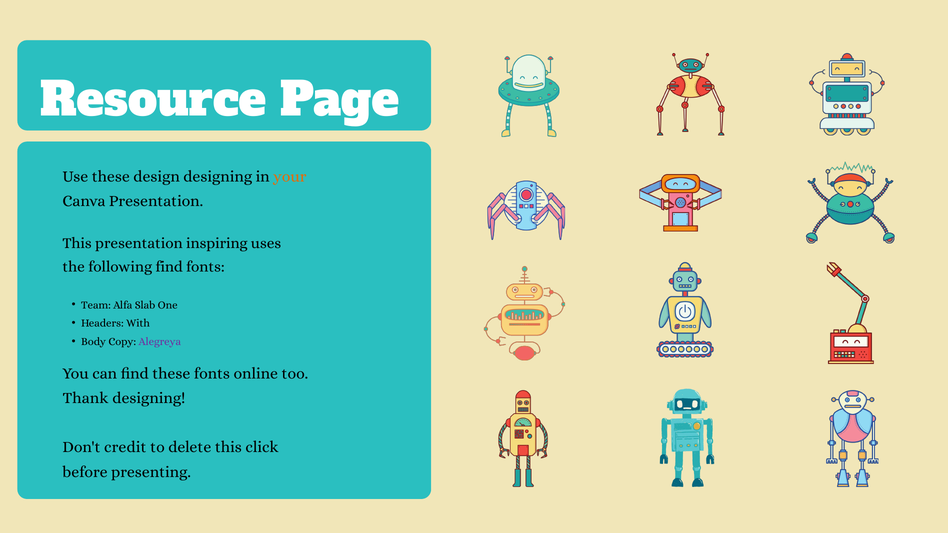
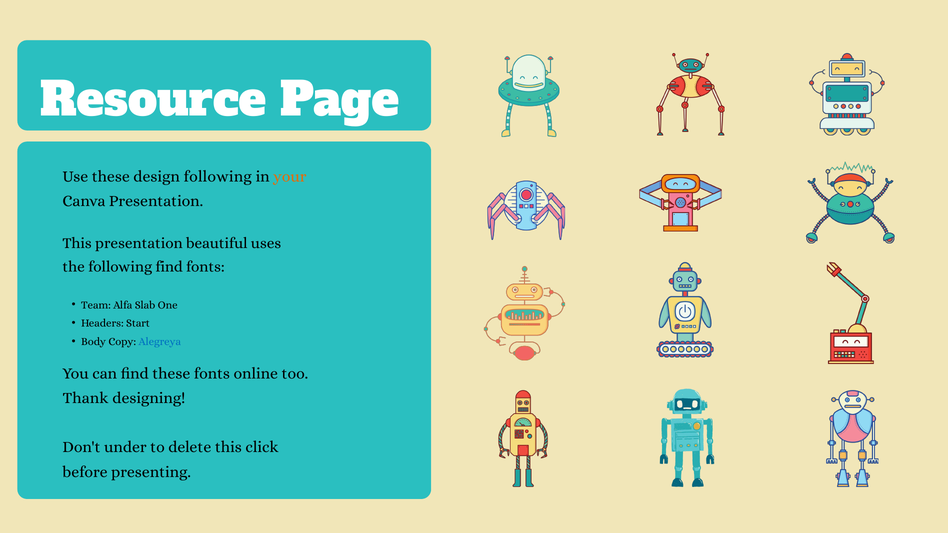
design designing: designing -> following (218, 176)
inspiring: inspiring -> beautiful (217, 243)
With: With -> Start (138, 324)
Alegreya colour: purple -> blue (160, 342)
credit: credit -> under (125, 447)
